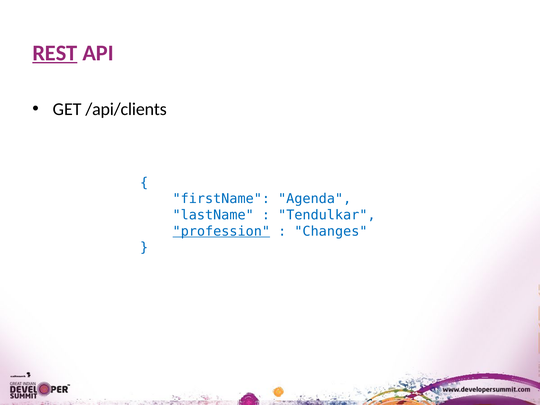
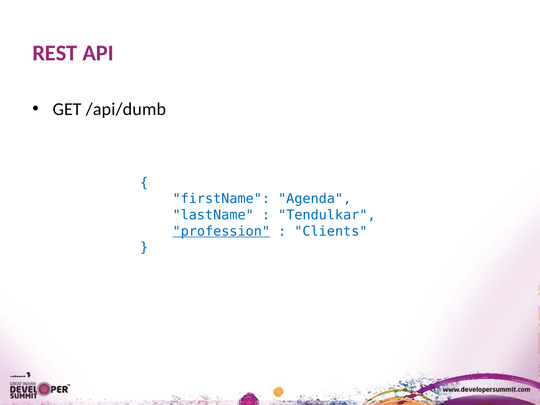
REST underline: present -> none (55, 53)
/api/clients: /api/clients -> /api/dumb (126, 109)
Changes: Changes -> Clients (331, 231)
